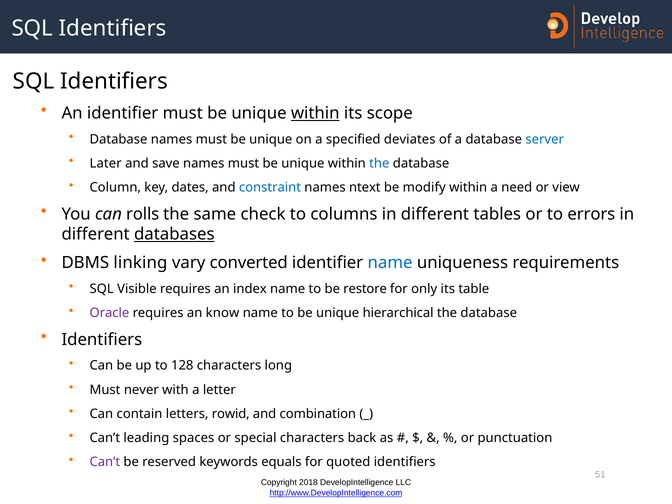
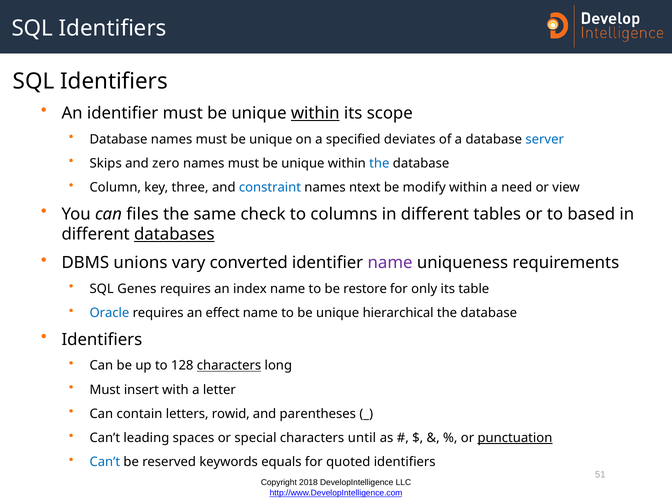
Later: Later -> Skips (106, 163)
save: save -> zero (166, 163)
dates: dates -> three (190, 187)
rolls: rolls -> files (143, 214)
errors: errors -> based (591, 214)
linking: linking -> unions (140, 263)
name colour: blue -> purple (390, 263)
Visible: Visible -> Genes (137, 289)
Oracle colour: purple -> blue (109, 313)
know: know -> effect (223, 313)
characters underline: none -> present (229, 366)
never: never -> insert (141, 390)
combination: combination -> parentheses (318, 414)
back: back -> until (362, 438)
punctuation underline: none -> present (515, 438)
Can’t colour: purple -> blue (105, 462)
